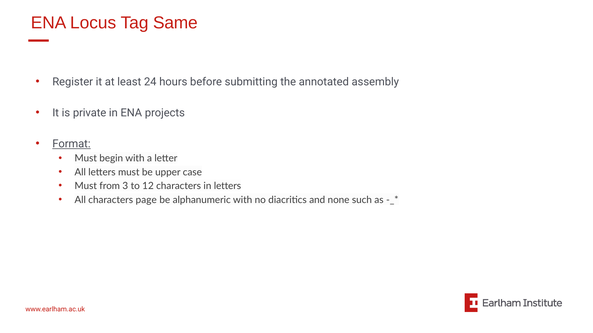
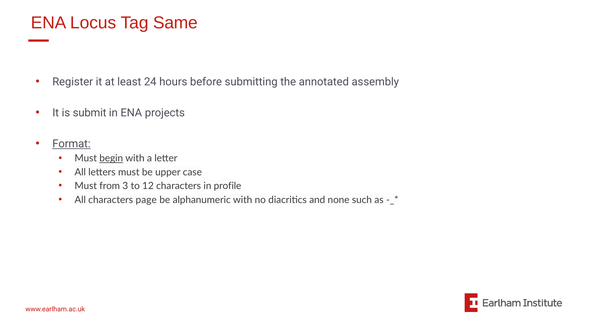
private: private -> submit (90, 113)
begin underline: none -> present (111, 159)
in letters: letters -> profile (227, 186)
